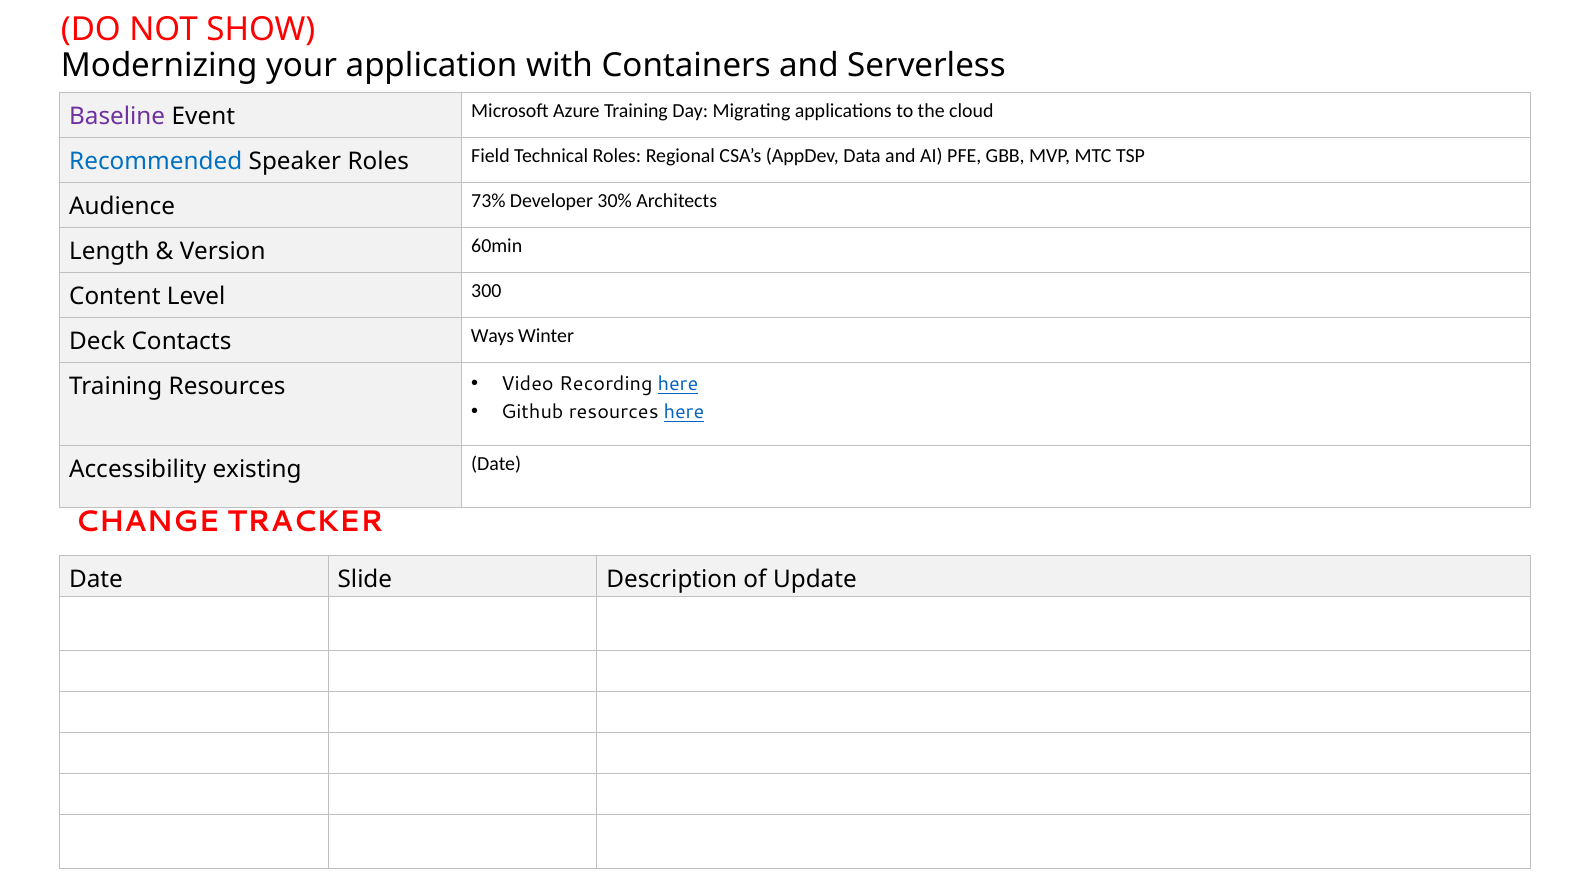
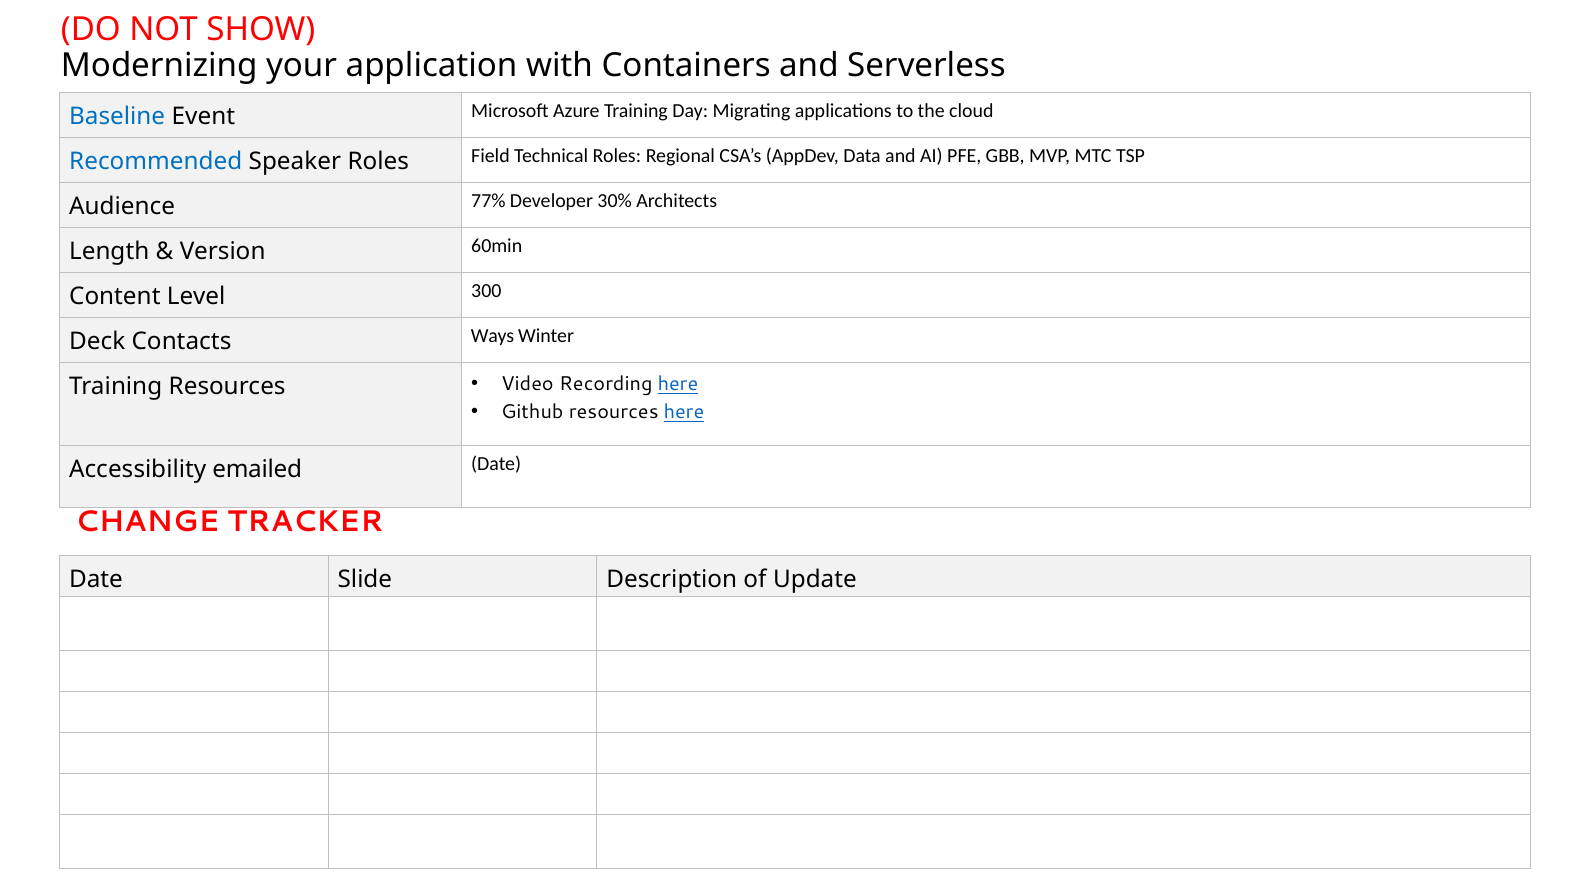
Baseline colour: purple -> blue (117, 116)
73%: 73% -> 77% (488, 201)
existing: existing -> emailed (257, 470)
